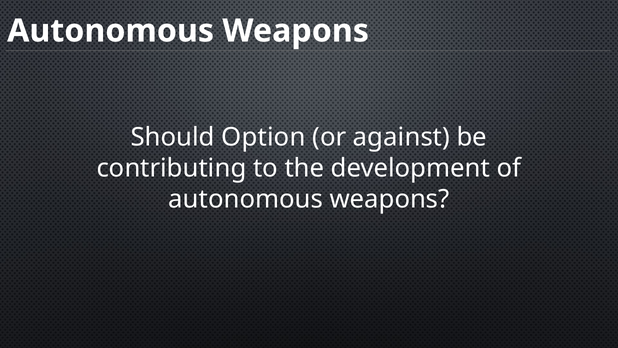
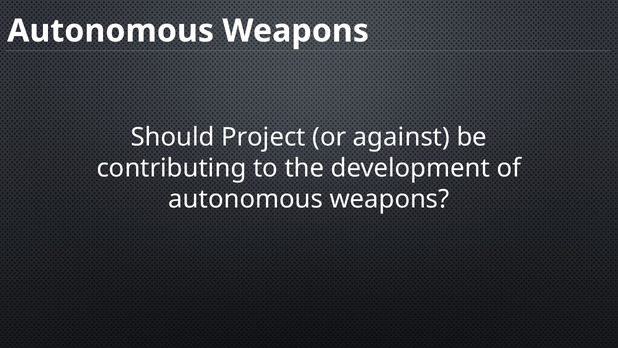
Option: Option -> Project (264, 137)
